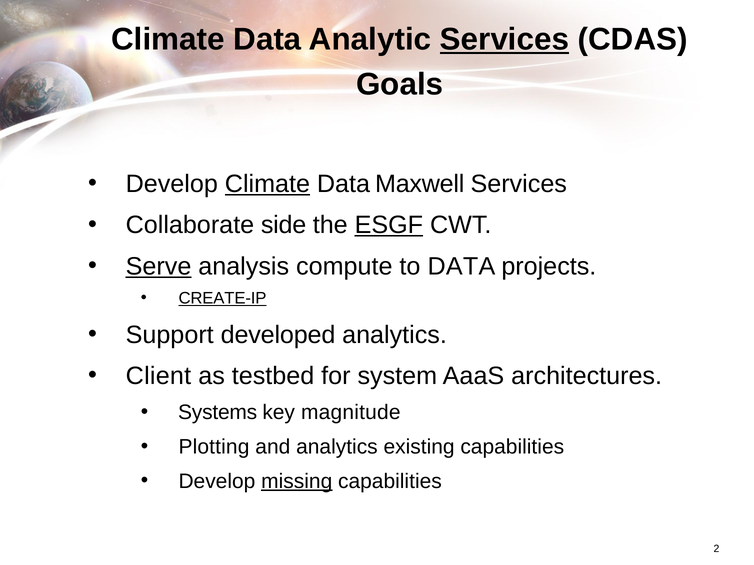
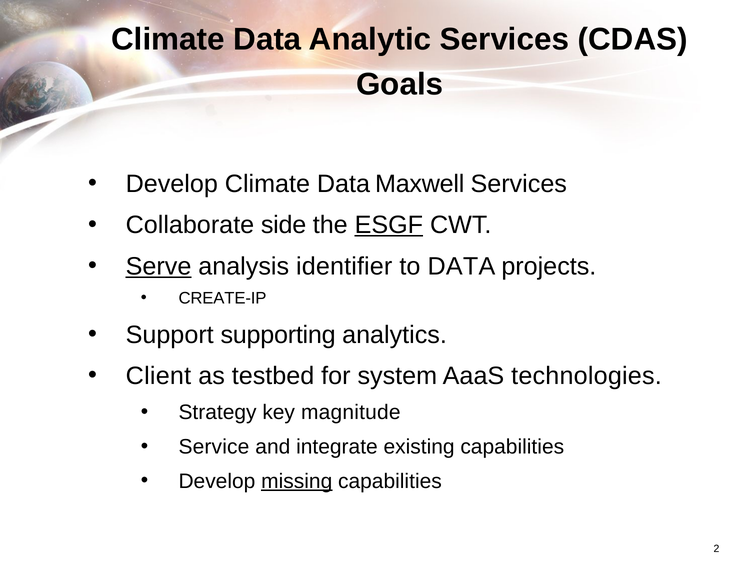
Services underline: present -> none (504, 39)
Climate underline: present -> none (267, 184)
compute: compute -> identifier (344, 267)
CREATE-IP underline: present -> none (222, 298)
developed: developed -> supporting (278, 335)
architectures: architectures -> technologies (587, 376)
Systems: Systems -> Strategy (218, 413)
Plotting: Plotting -> Service (214, 447)
and analytics: analytics -> integrate (337, 447)
